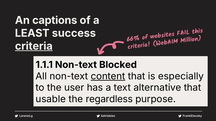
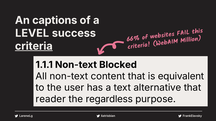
LEAST: LEAST -> LEVEL (32, 33)
content underline: present -> none (108, 77)
especially: especially -> equivalent (181, 77)
usable: usable -> reader (51, 100)
